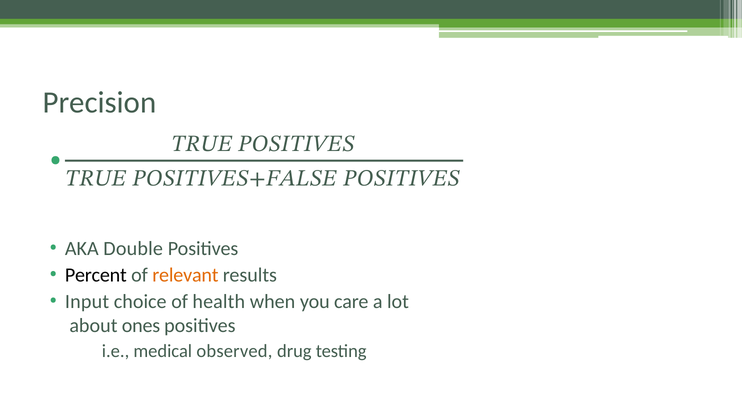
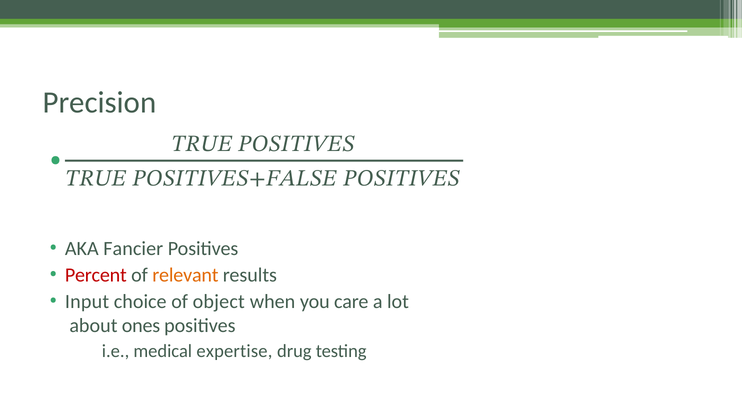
Double: Double -> Fancier (133, 248)
Percent colour: black -> red (96, 275)
health: health -> object (219, 301)
observed: observed -> expertise (234, 351)
